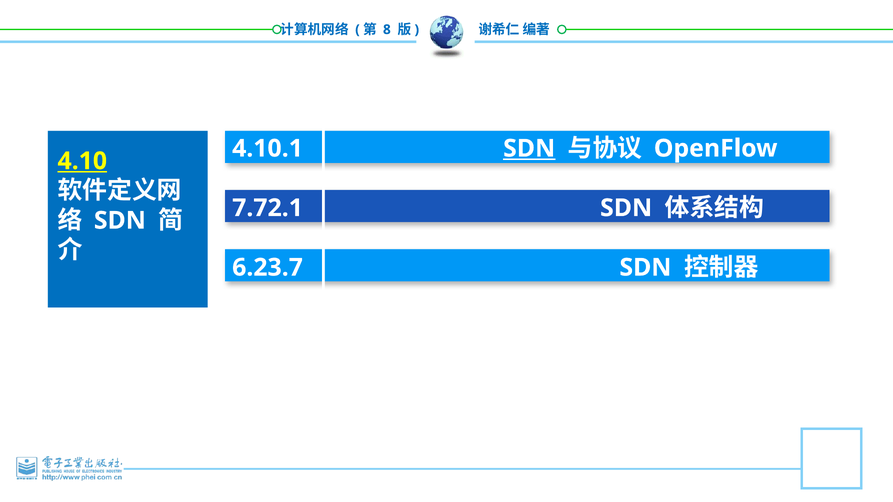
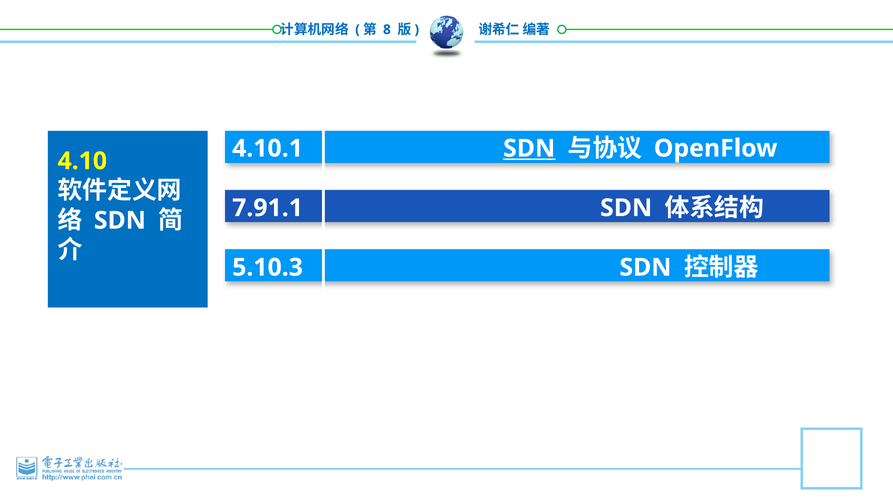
4.10 underline: present -> none (82, 161)
7.72.1: 7.72.1 -> 7.91.1 (268, 208)
6.23.7: 6.23.7 -> 5.10.3 (268, 268)
